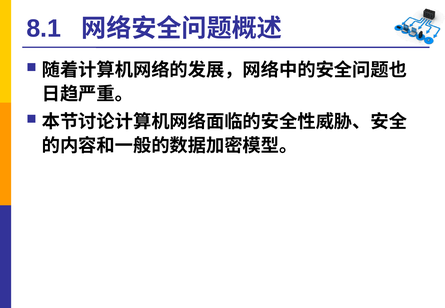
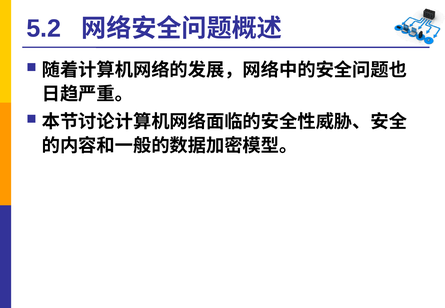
8.1: 8.1 -> 5.2 (44, 29)
